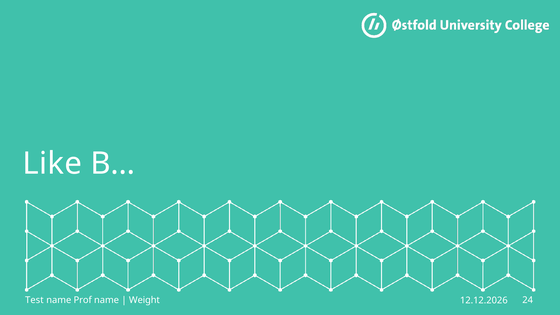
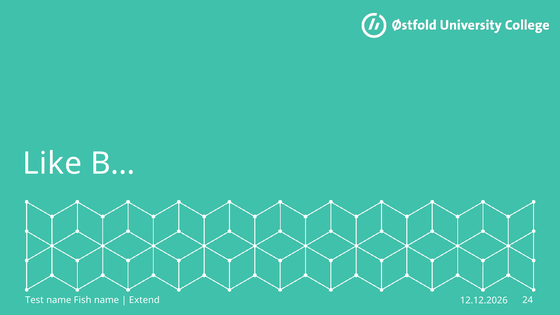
Prof: Prof -> Fish (83, 300)
Weight: Weight -> Extend (144, 300)
